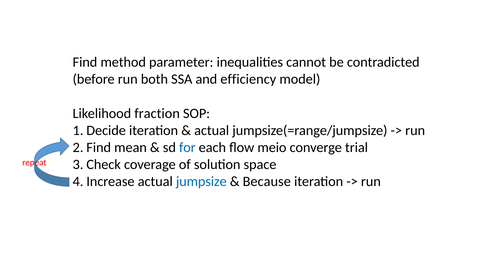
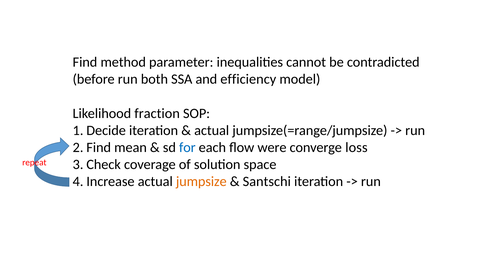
meio: meio -> were (272, 147)
trial: trial -> loss (356, 147)
jumpsize colour: blue -> orange (201, 182)
Because: Because -> Santschi (267, 182)
